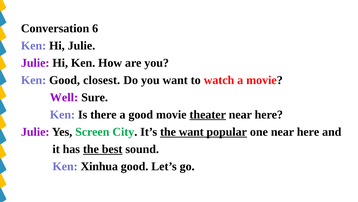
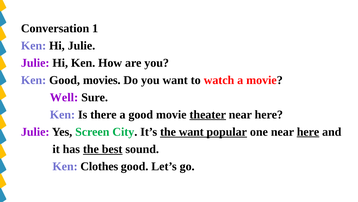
6: 6 -> 1 (95, 28)
closest: closest -> movies (102, 80)
here underline: none -> present (308, 131)
Xinhua: Xinhua -> Clothes (99, 166)
